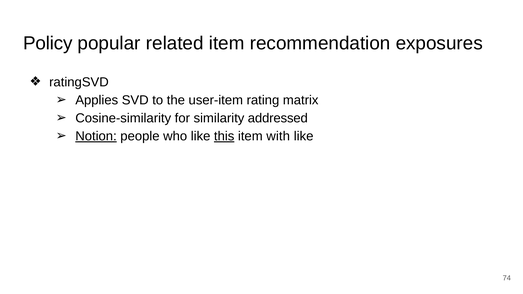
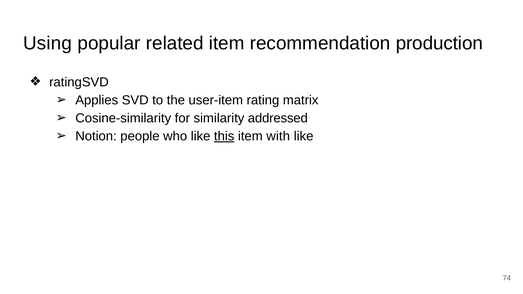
Policy: Policy -> Using (48, 43)
exposures: exposures -> production (439, 43)
Notion underline: present -> none (96, 136)
